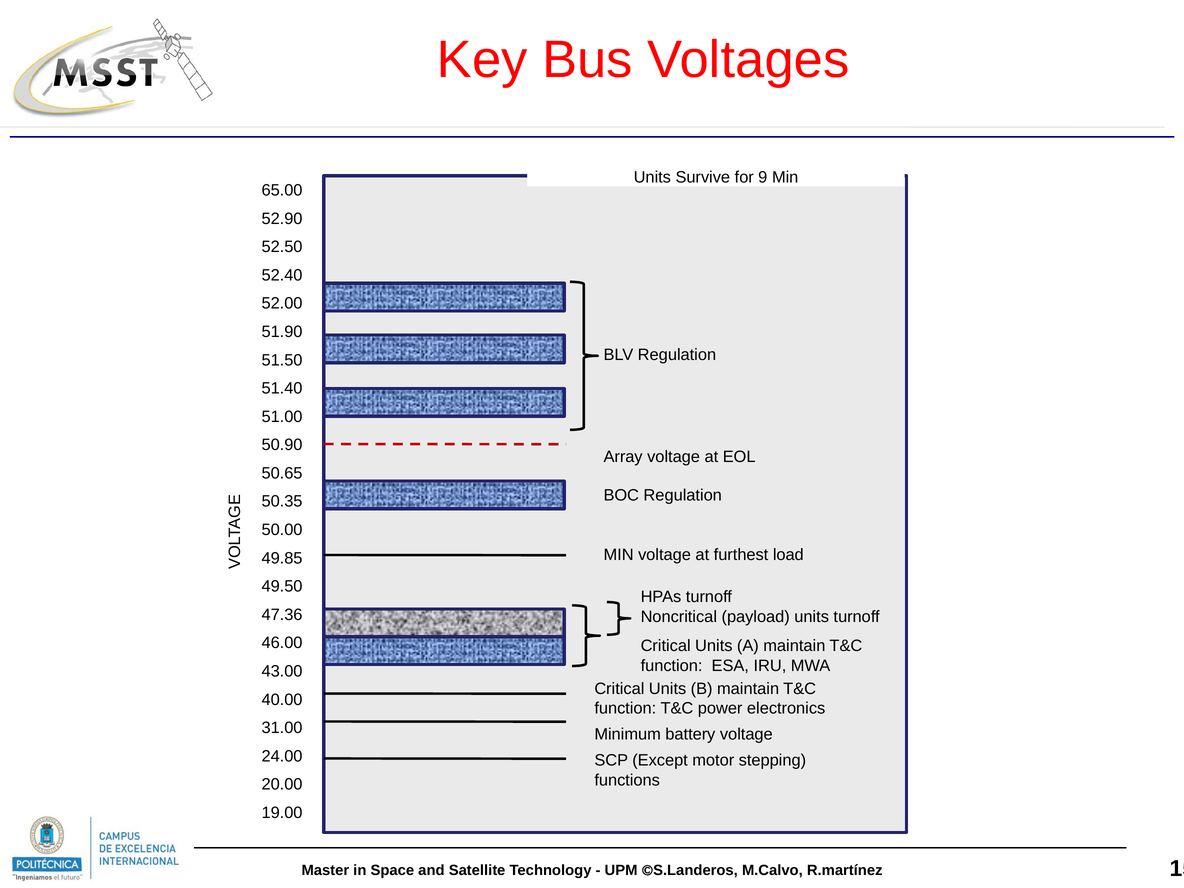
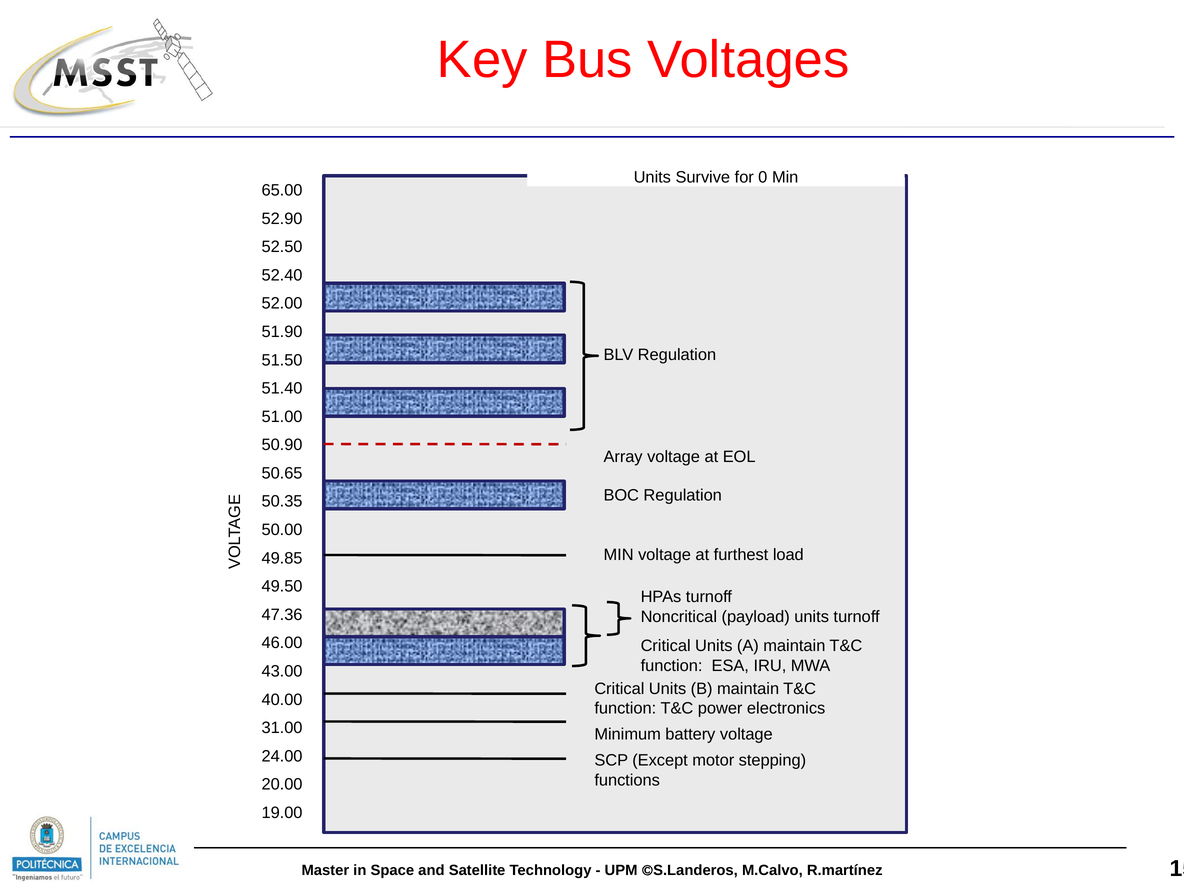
9: 9 -> 0 (763, 177)
